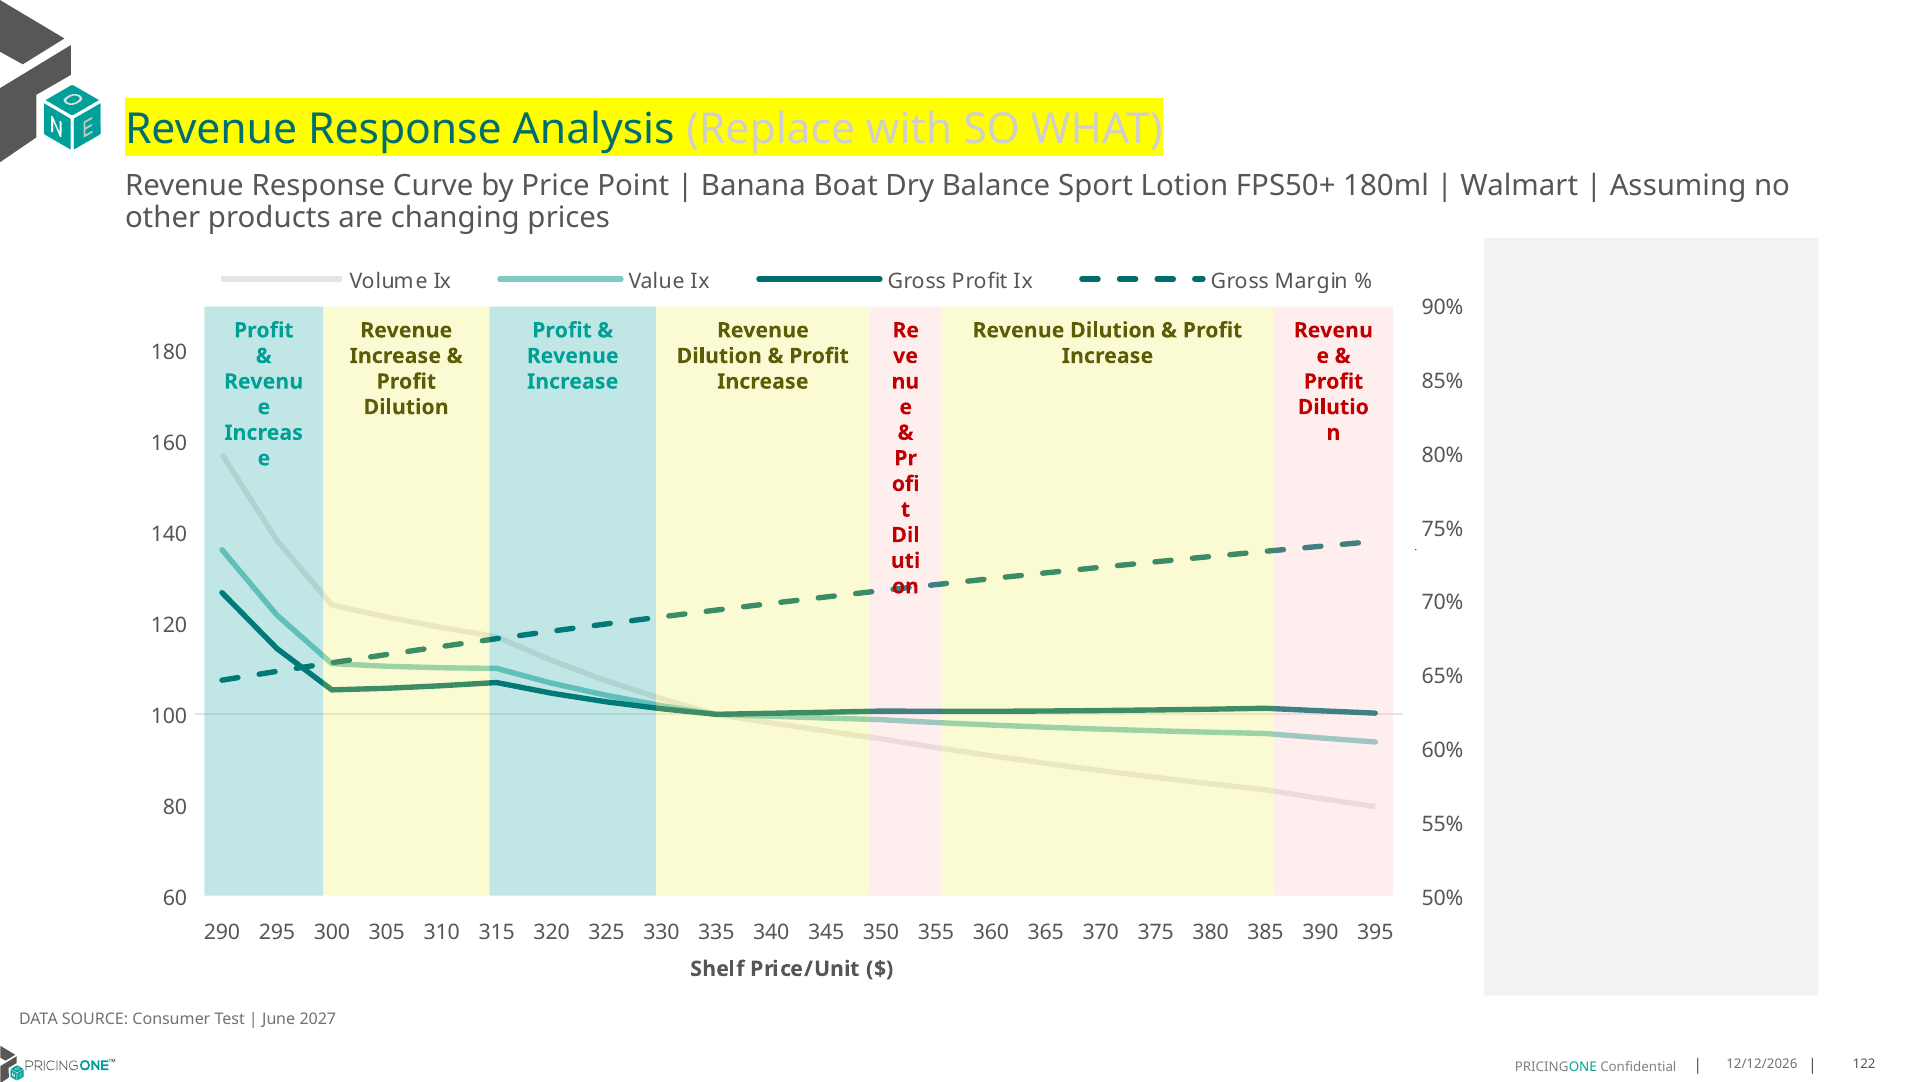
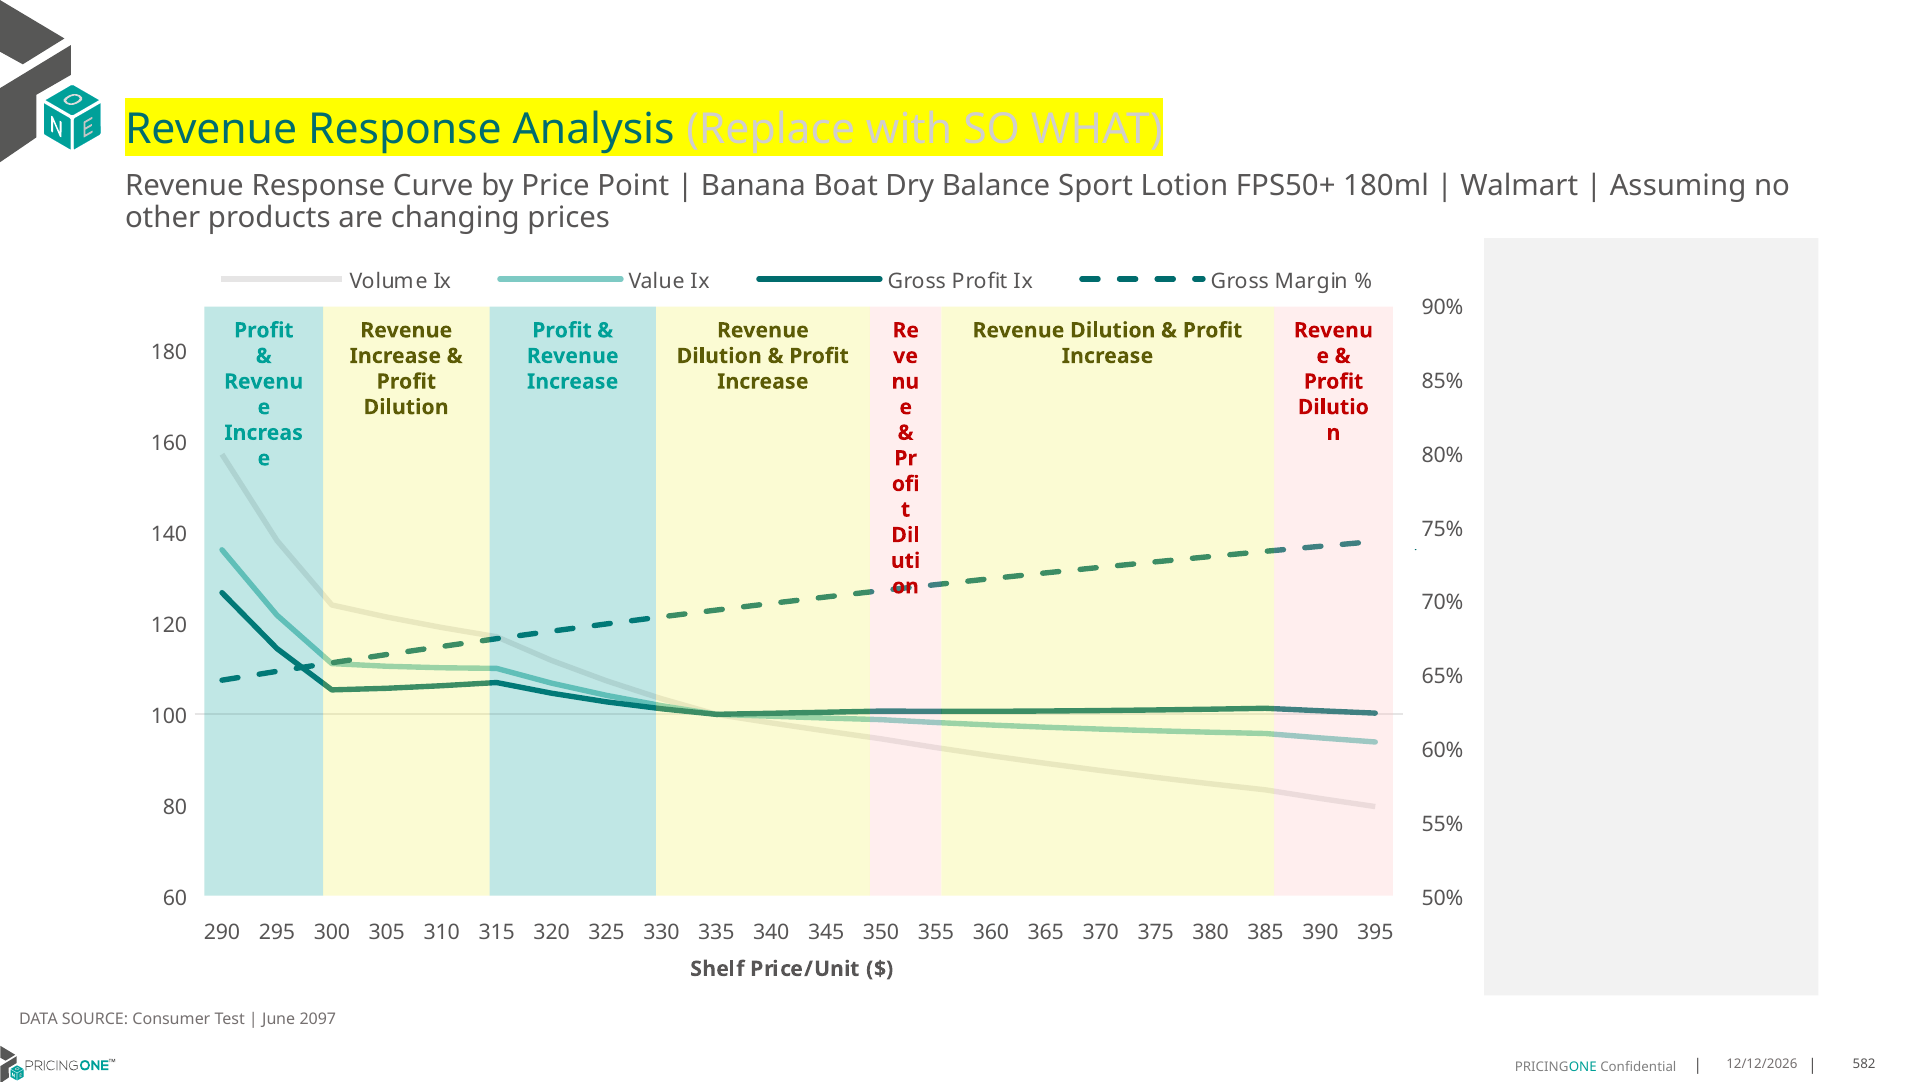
2027: 2027 -> 2097 (318, 1019)
122: 122 -> 582 (1864, 1064)
